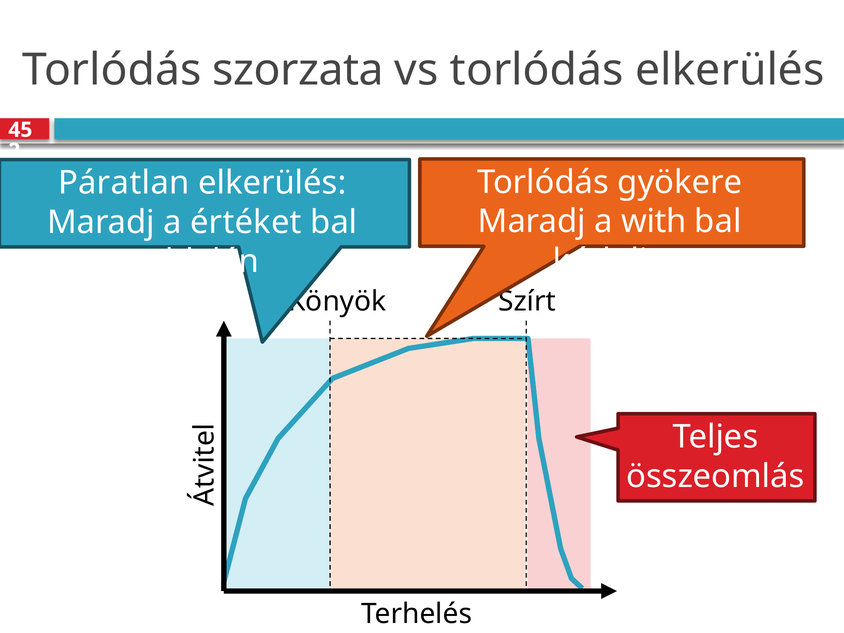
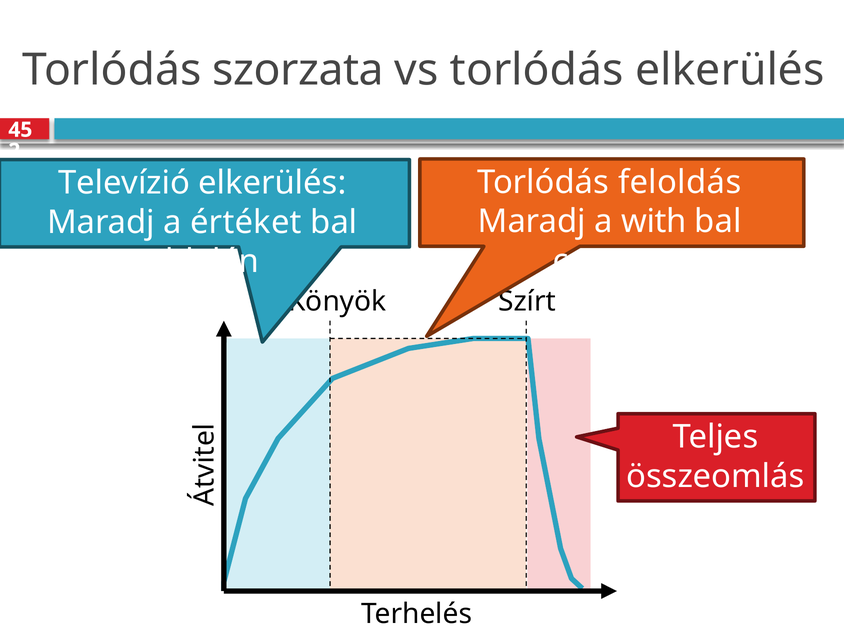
gyökere: gyökere -> feloldás (680, 182)
Páratlan: Páratlan -> Televízió (124, 183)
kódolja: kódolja -> csoport (610, 261)
